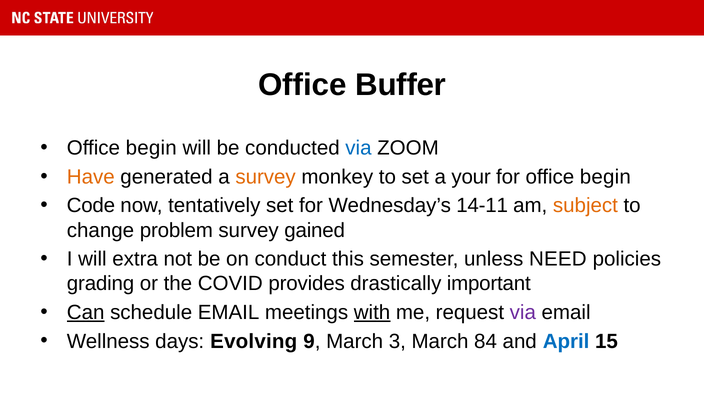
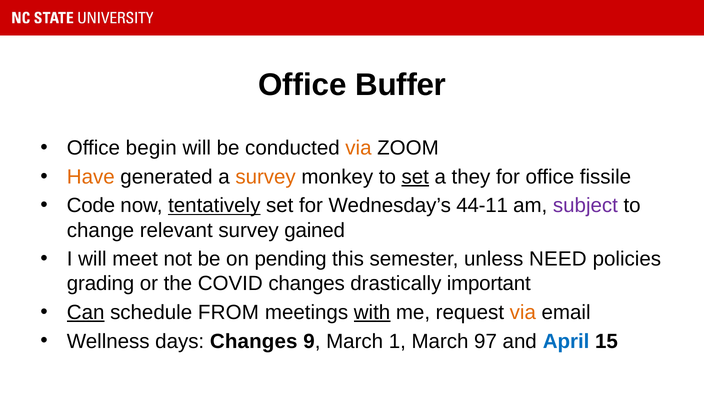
via colour: blue -> orange (358, 148)
set underline: none -> present (415, 177)
your: your -> they (471, 177)
for office begin: begin -> fissile (605, 177)
tentatively underline: none -> present (214, 206)
14-11: 14-11 -> 44-11 (482, 206)
subject colour: orange -> purple (585, 206)
problem: problem -> relevant (176, 230)
extra: extra -> meet (135, 259)
conduct: conduct -> pending (291, 259)
COVID provides: provides -> changes (307, 284)
schedule EMAIL: EMAIL -> FROM (228, 312)
via colour: purple -> orange (523, 312)
days Evolving: Evolving -> Changes (254, 341)
3: 3 -> 1 (397, 341)
84: 84 -> 97 (486, 341)
